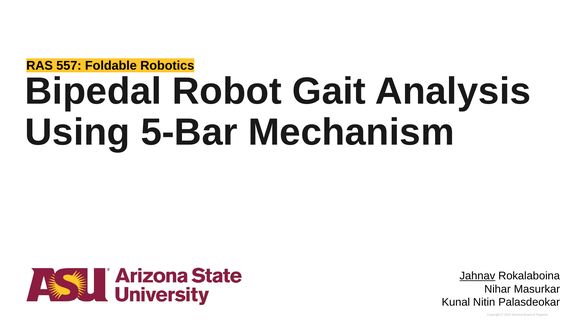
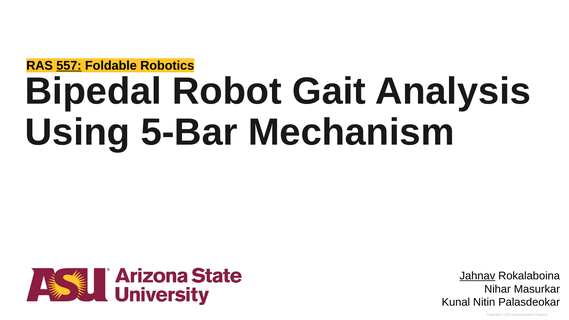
557 underline: none -> present (69, 66)
